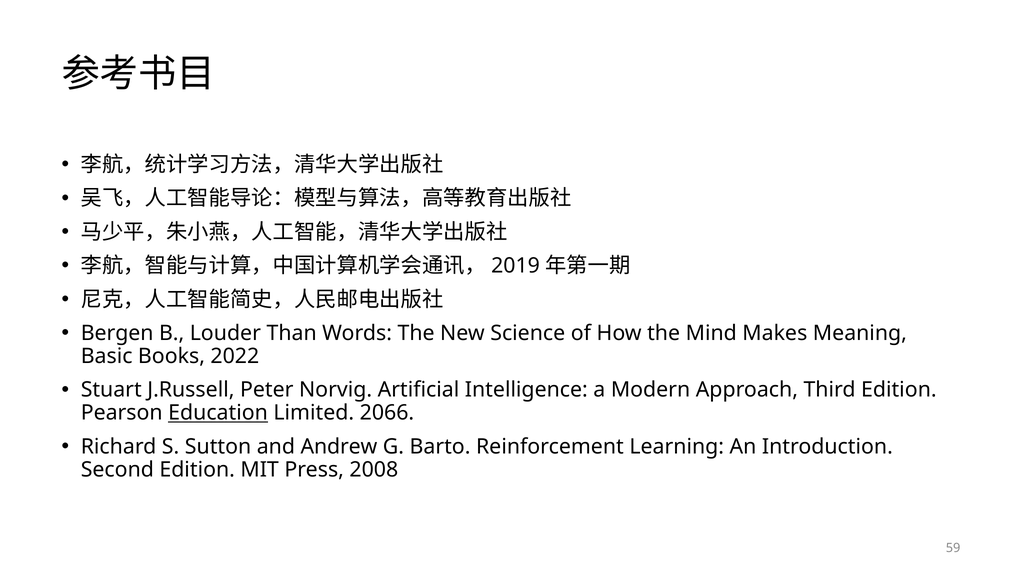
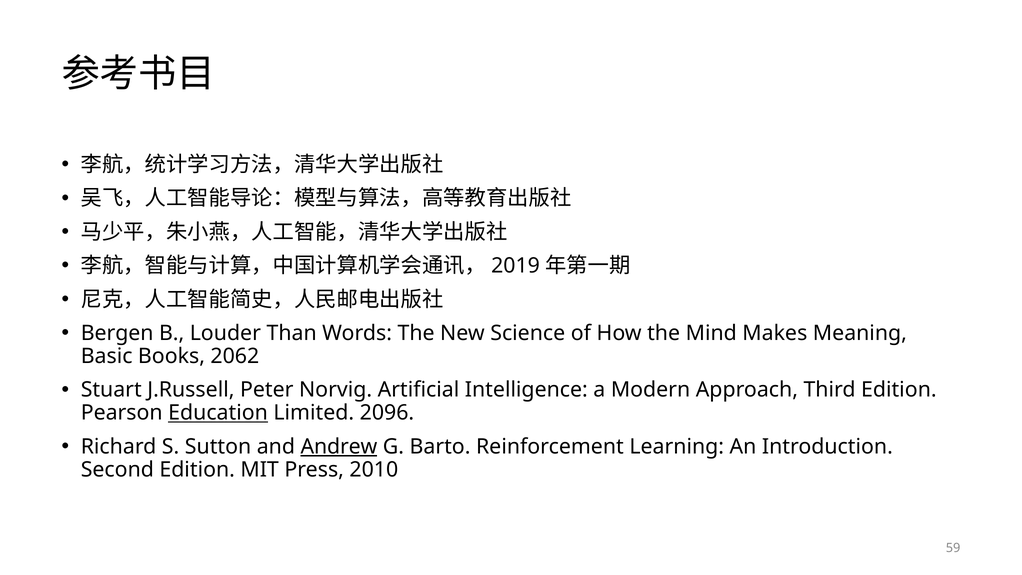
2022: 2022 -> 2062 (235, 356)
2066: 2066 -> 2096 (387, 413)
Andrew underline: none -> present (339, 446)
2008: 2008 -> 2010 (374, 470)
